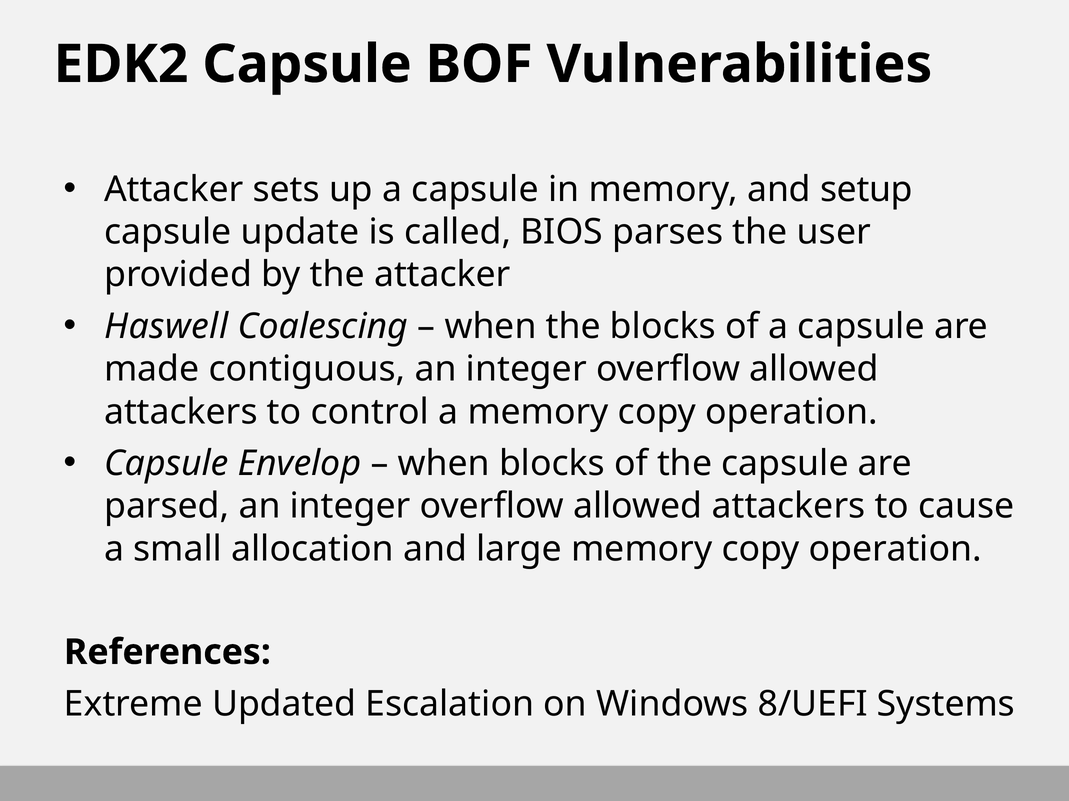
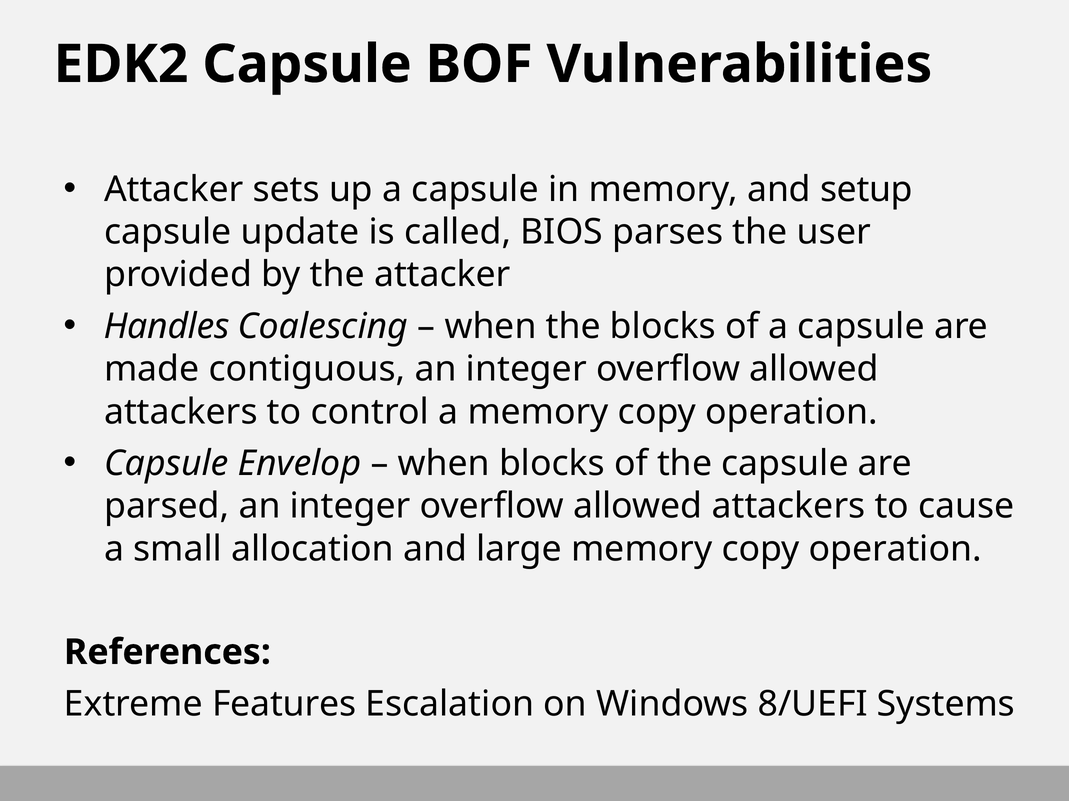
Haswell: Haswell -> Handles (167, 327)
Updated: Updated -> Features (284, 704)
